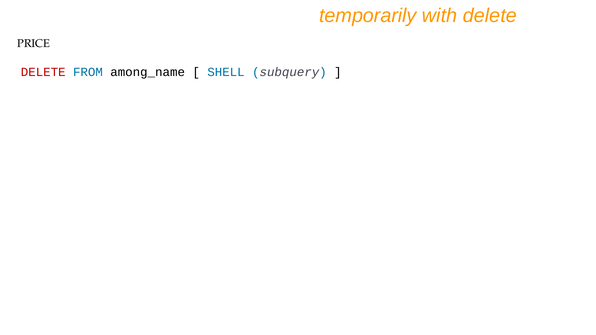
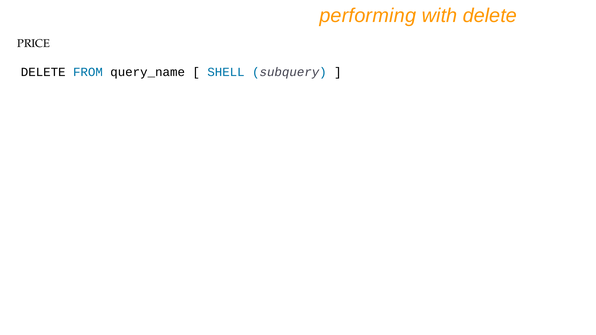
temporarily: temporarily -> performing (368, 16)
DELETE colour: red -> black (43, 72)
among_name: among_name -> query_name (148, 72)
